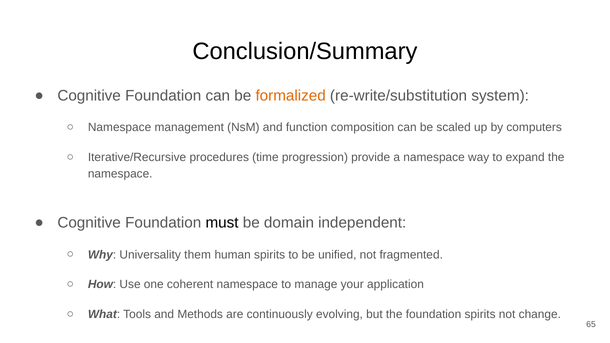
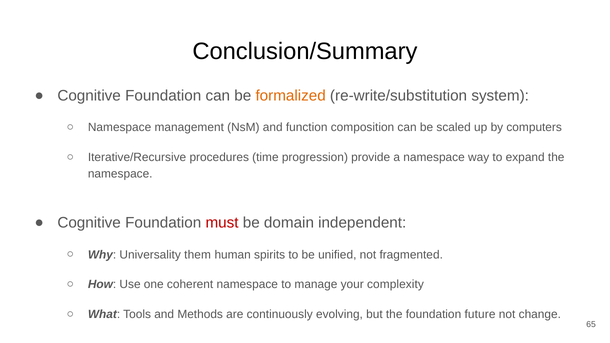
must colour: black -> red (222, 223)
application: application -> complexity (395, 285)
foundation spirits: spirits -> future (480, 315)
